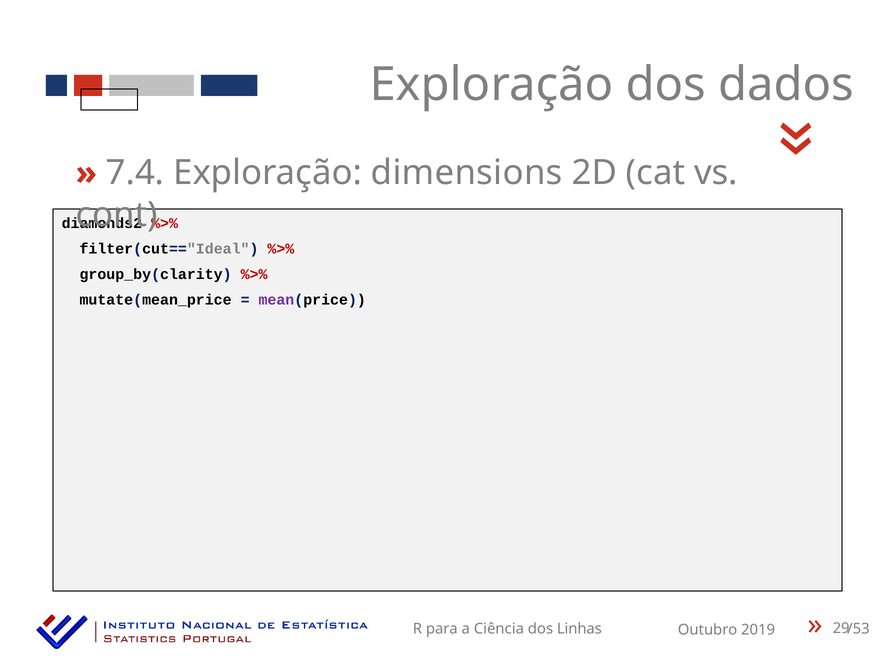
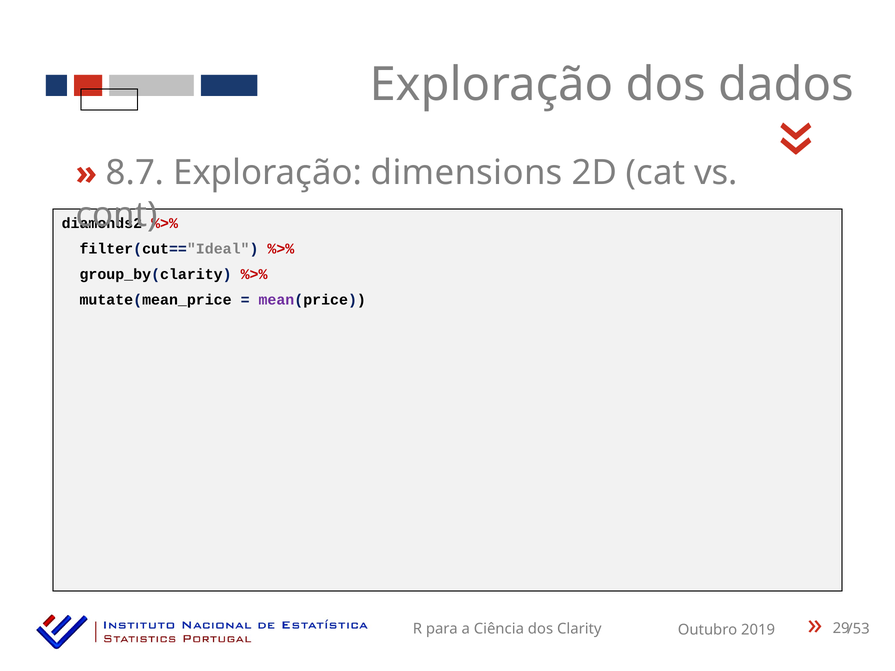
7.4: 7.4 -> 8.7 (135, 173)
Linhas: Linhas -> Clarity (579, 629)
